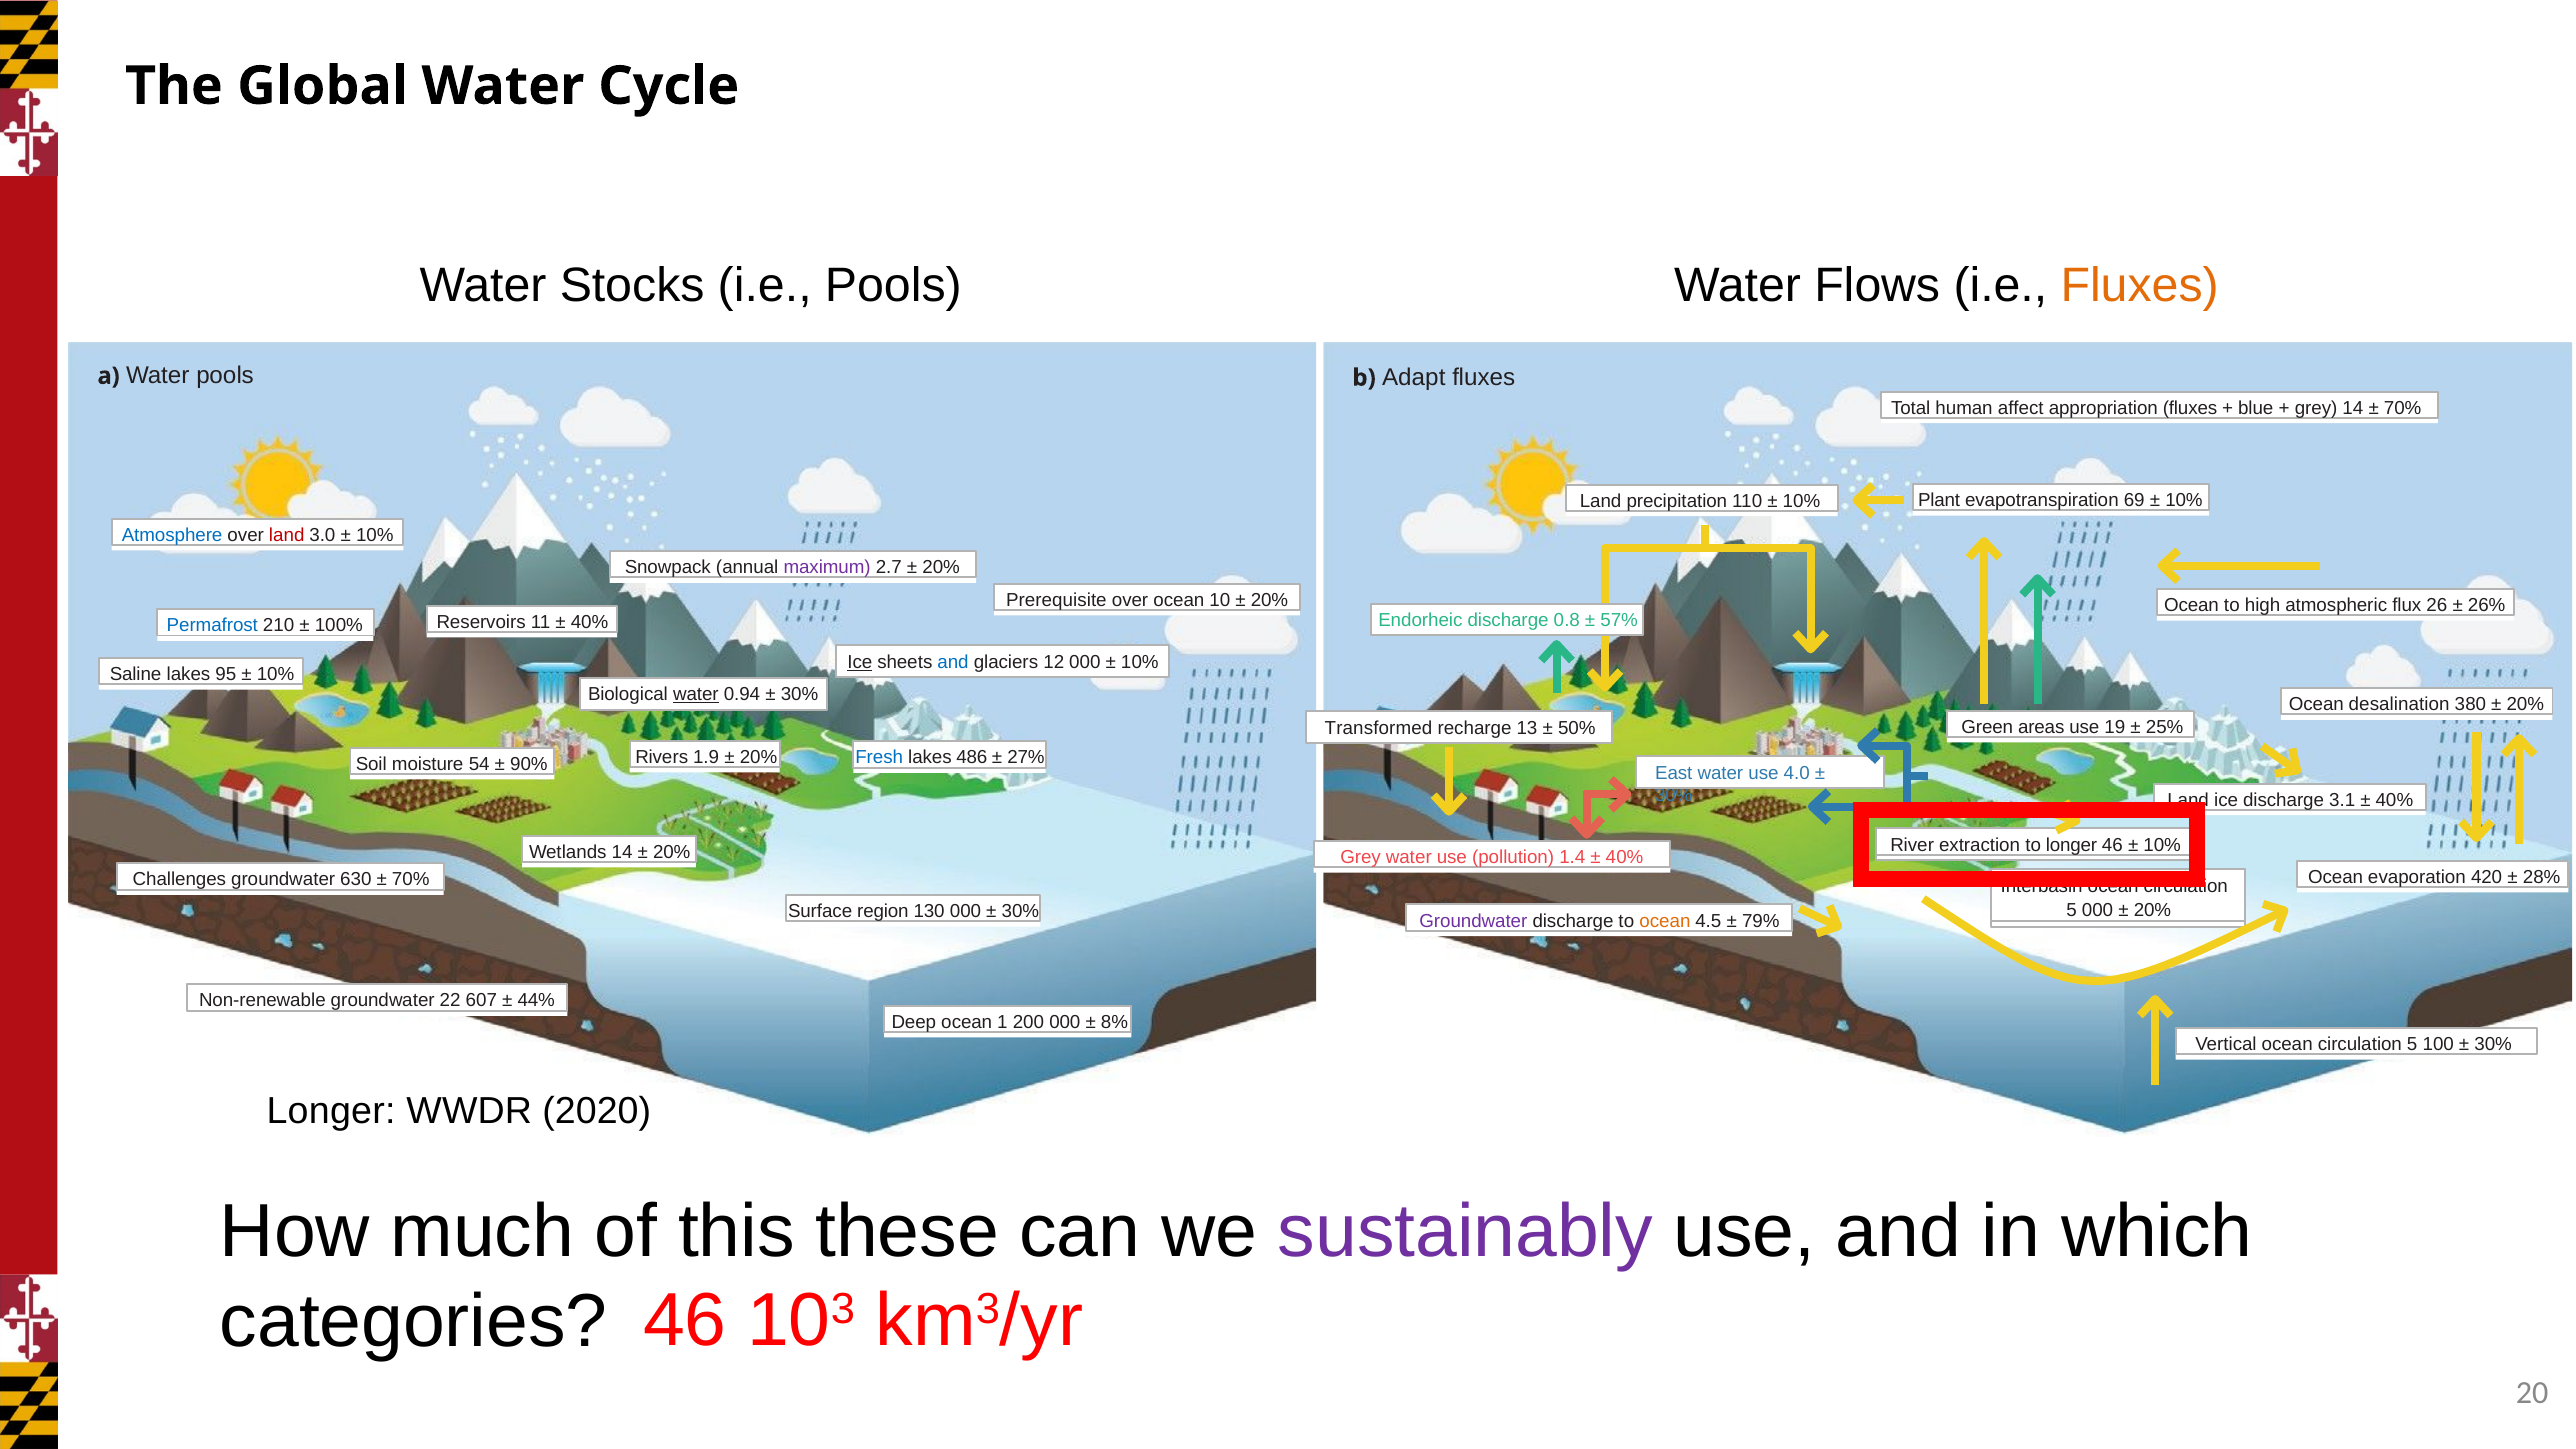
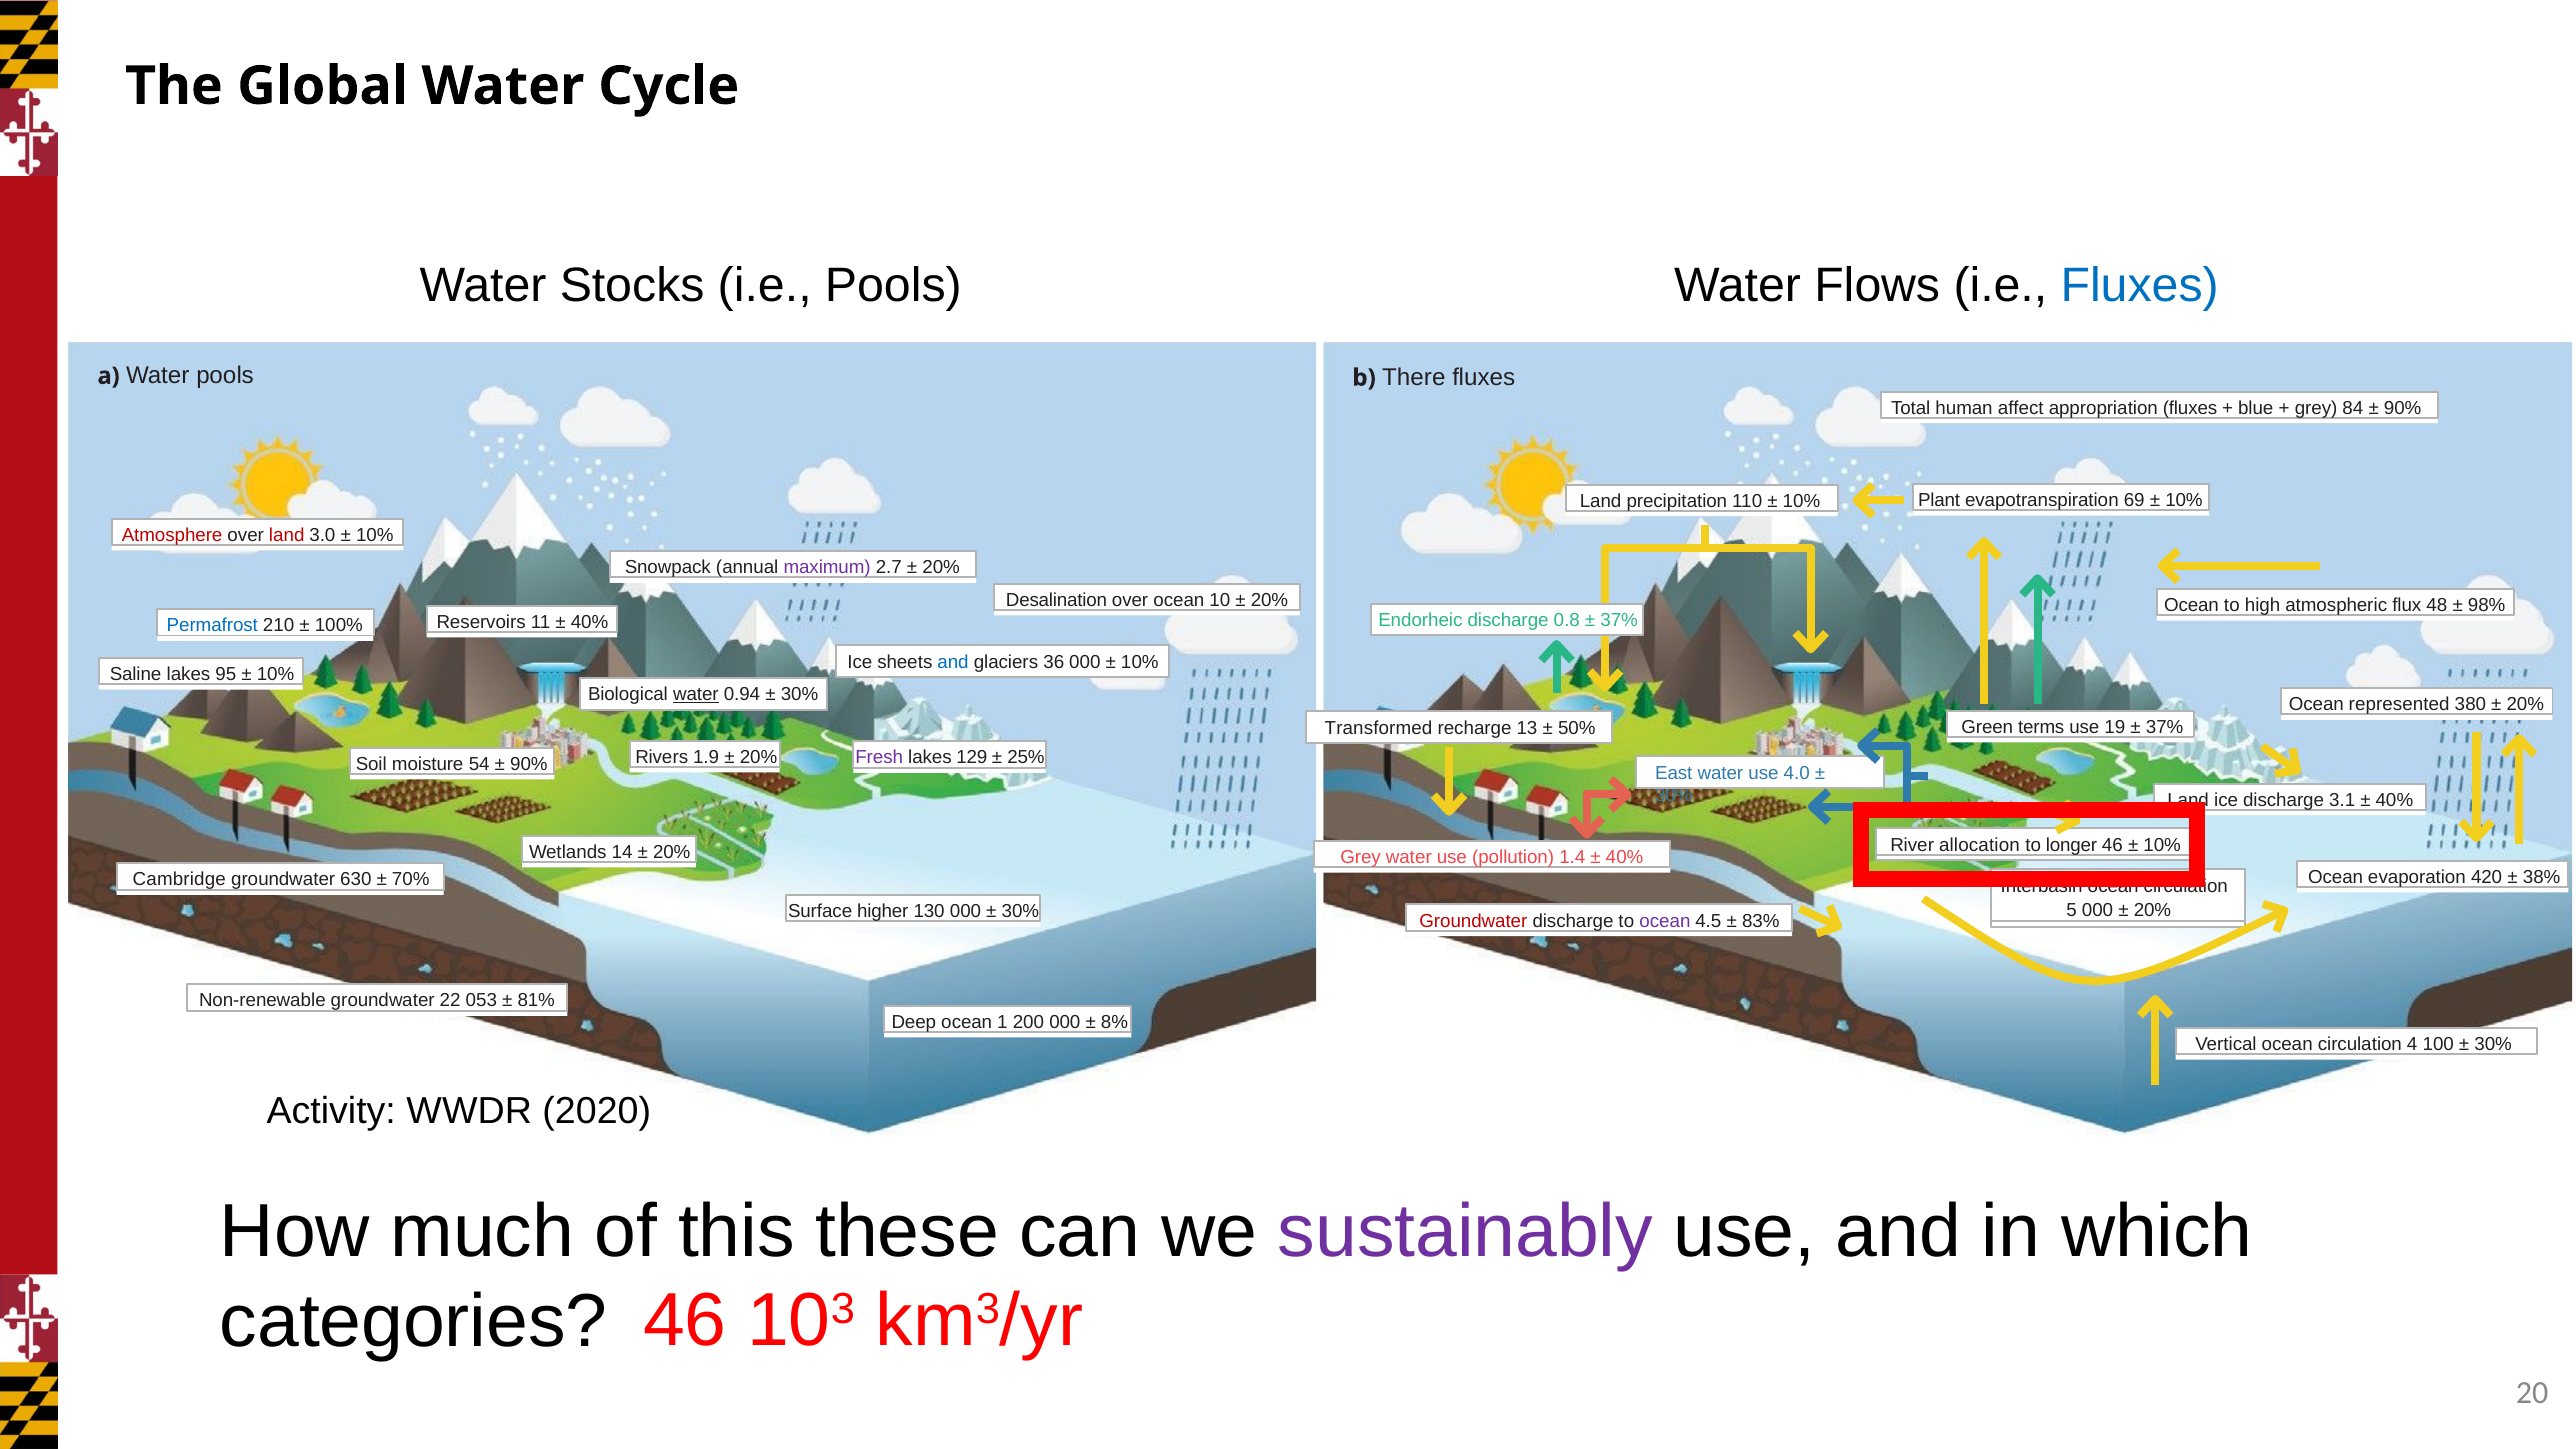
Fluxes colour: orange -> blue (2140, 286)
Adapt: Adapt -> There (1414, 378)
grey 14: 14 -> 84 (2353, 408)
70%: 70% -> 90% (2403, 408)
Atmosphere colour: blue -> red (172, 535)
Prerequisite: Prerequisite -> Desalination (1057, 600)
26: 26 -> 48 (2437, 605)
26%: 26% -> 98% (2487, 605)
57%: 57% -> 37% (1619, 620)
Ice underline: present -> none (860, 662)
12: 12 -> 36 (1054, 662)
desalination: desalination -> represented (2399, 705)
areas: areas -> terms (2041, 727)
25%: 25% -> 37% (2165, 727)
Fresh colour: blue -> purple (879, 758)
486: 486 -> 129 (972, 758)
27%: 27% -> 25% (1026, 758)
extraction: extraction -> allocation (1979, 845)
28%: 28% -> 38% (2542, 877)
Challenges: Challenges -> Cambridge (179, 880)
region: region -> higher (883, 911)
Groundwater colour: purple -> red (1473, 921)
ocean colour: orange -> purple (1665, 921)
79%: 79% -> 83% (1761, 921)
607: 607 -> 053 (481, 1001)
44%: 44% -> 81% (536, 1001)
Vertical ocean circulation 5: 5 -> 4 (2412, 1045)
Longer: Longer -> Activity (331, 1112)
